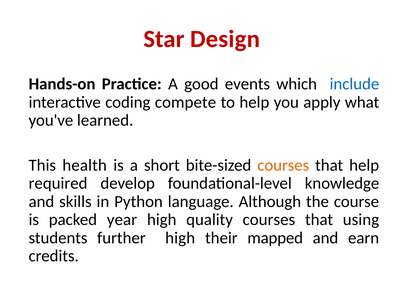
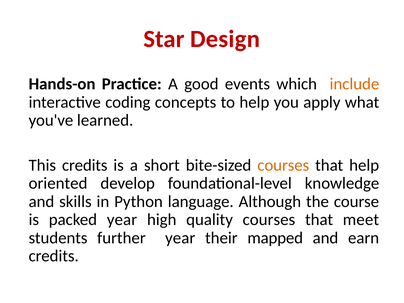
include colour: blue -> orange (354, 84)
compete: compete -> concepts (186, 102)
This health: health -> credits (85, 165)
required: required -> oriented (58, 183)
using: using -> meet (361, 220)
further high: high -> year (180, 238)
